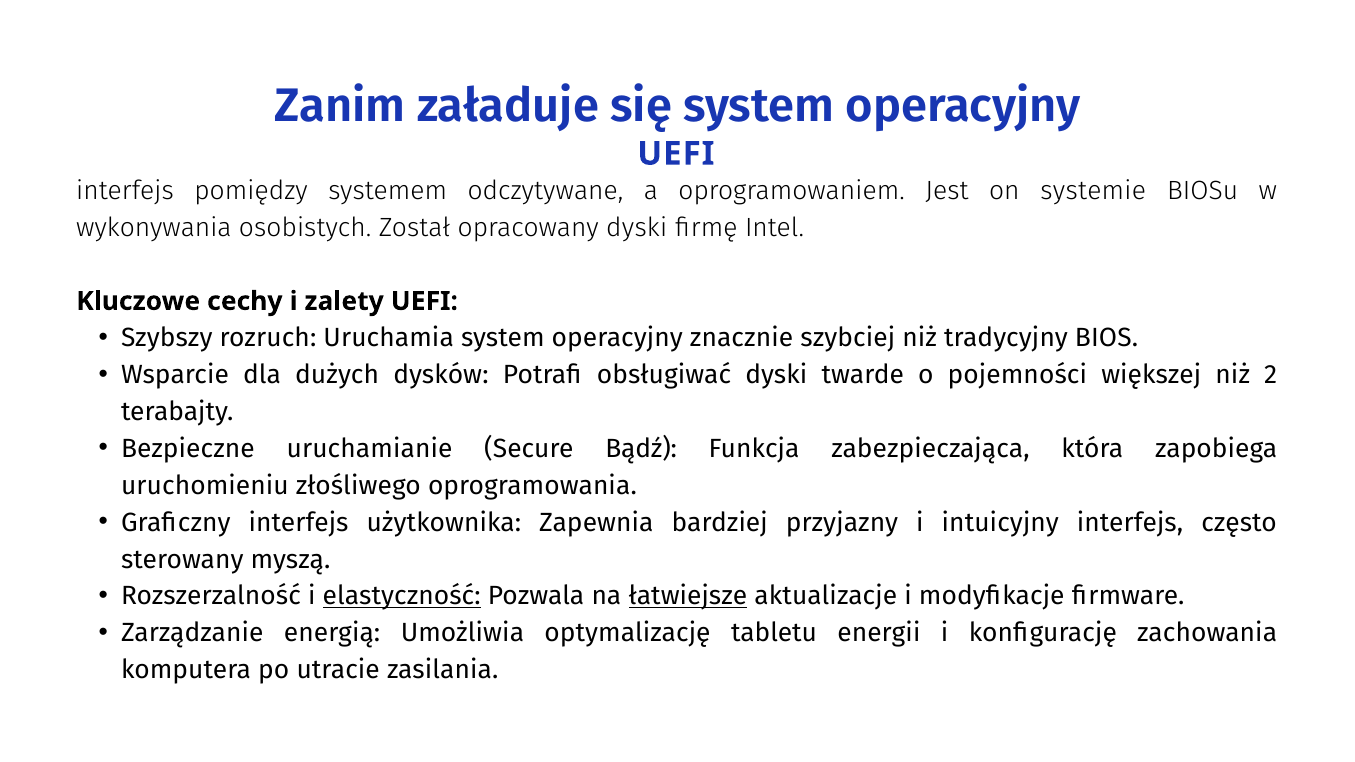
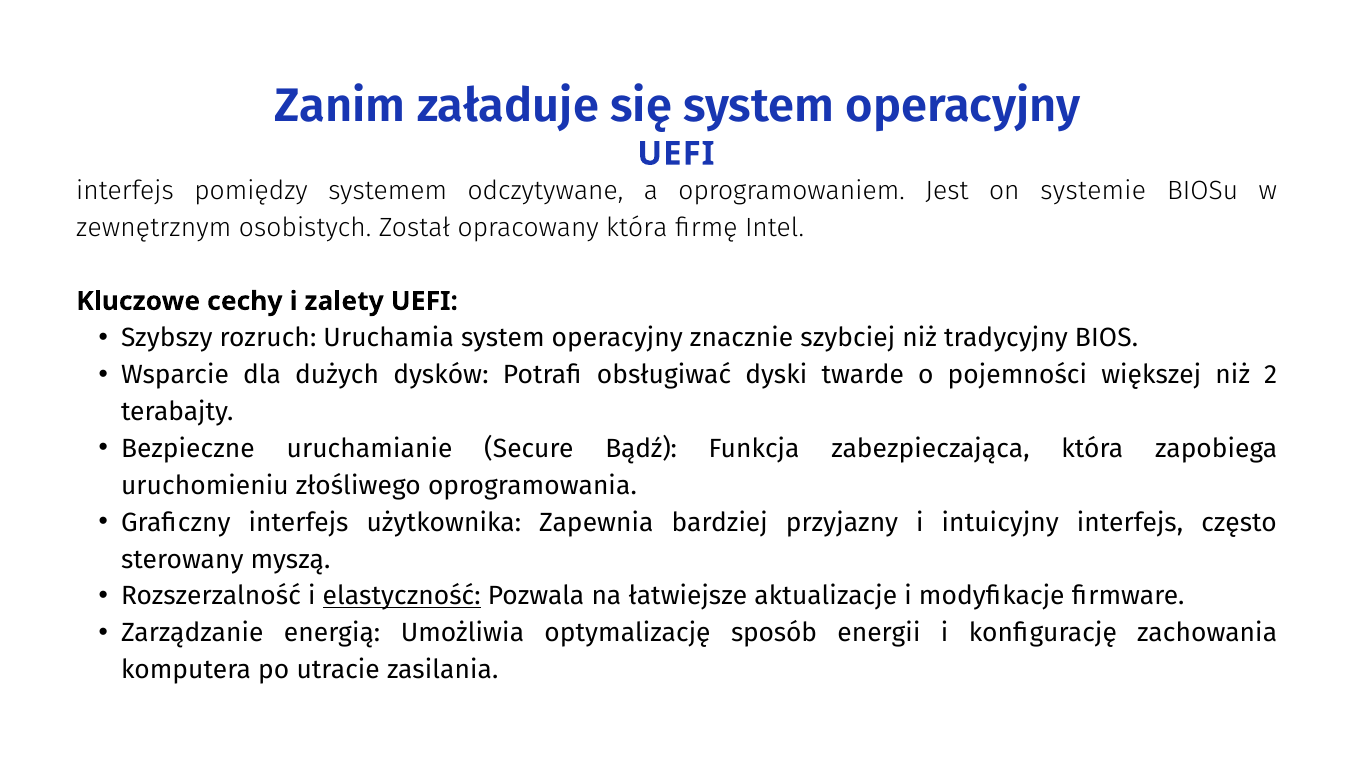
wykonywania: wykonywania -> zewnętrznym (154, 227)
opracowany dyski: dyski -> która (637, 227)
łatwiejsze underline: present -> none (688, 596)
tabletu: tabletu -> sposób (774, 633)
